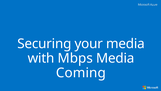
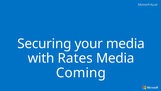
Mbps: Mbps -> Rates (75, 58)
